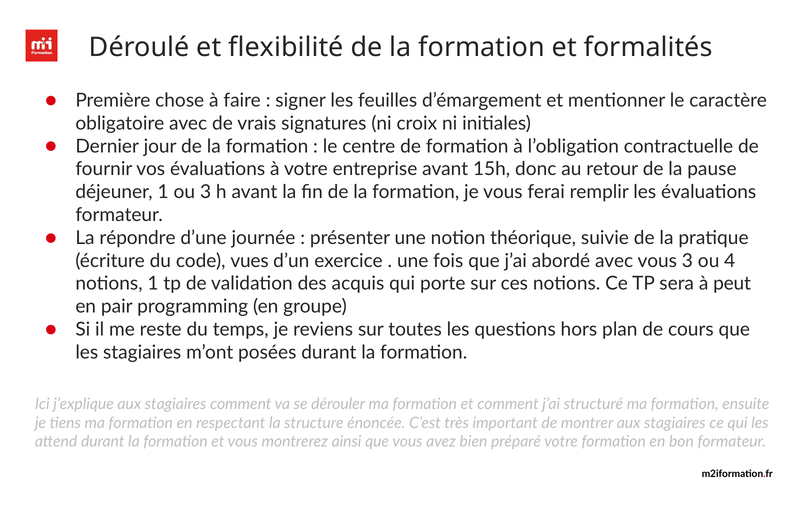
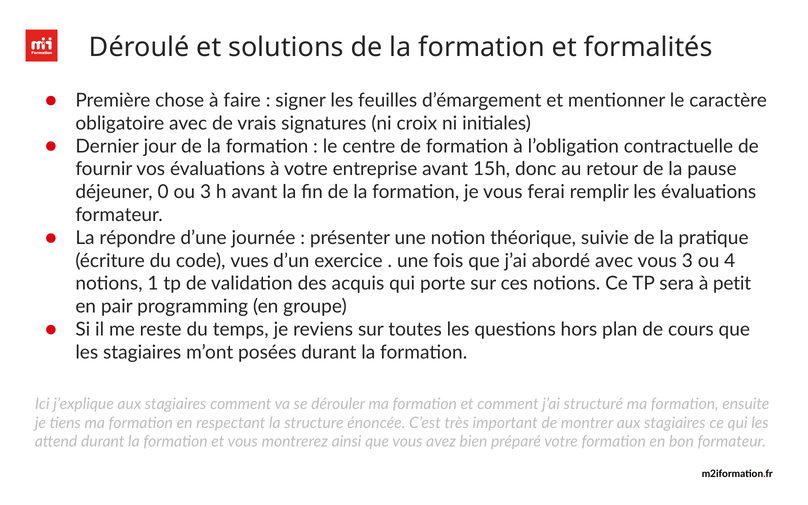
flexibilité: flexibilité -> solutions (286, 47)
déjeuner 1: 1 -> 0 (163, 192)
peut: peut -> petit (732, 284)
